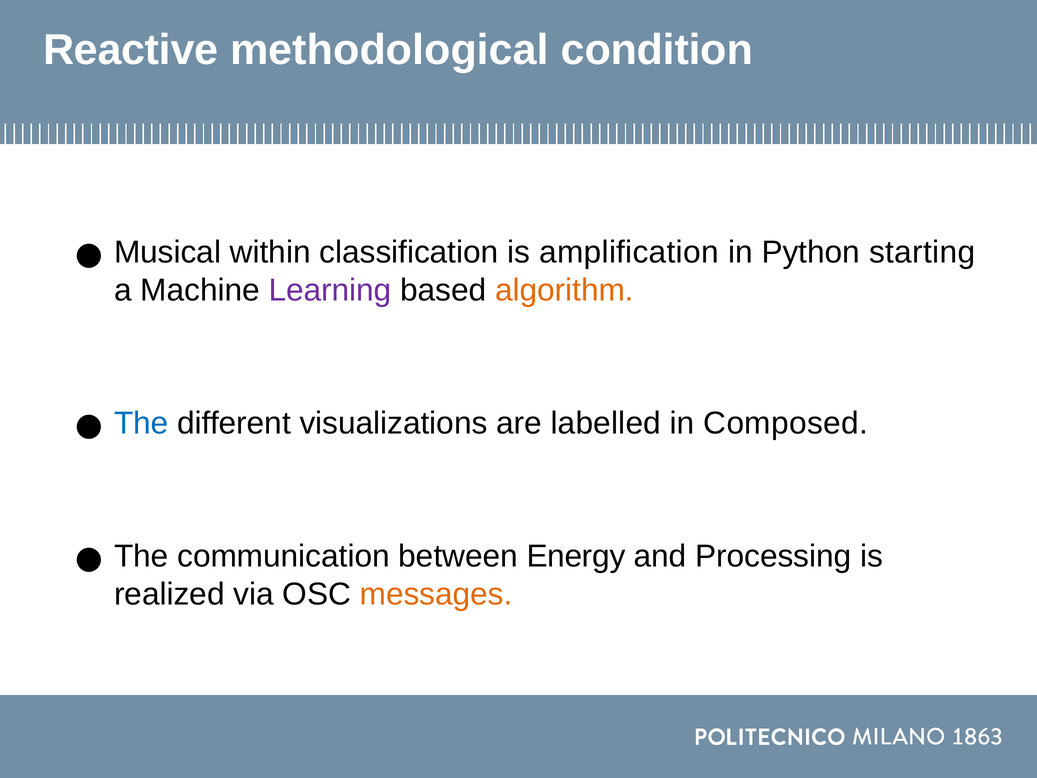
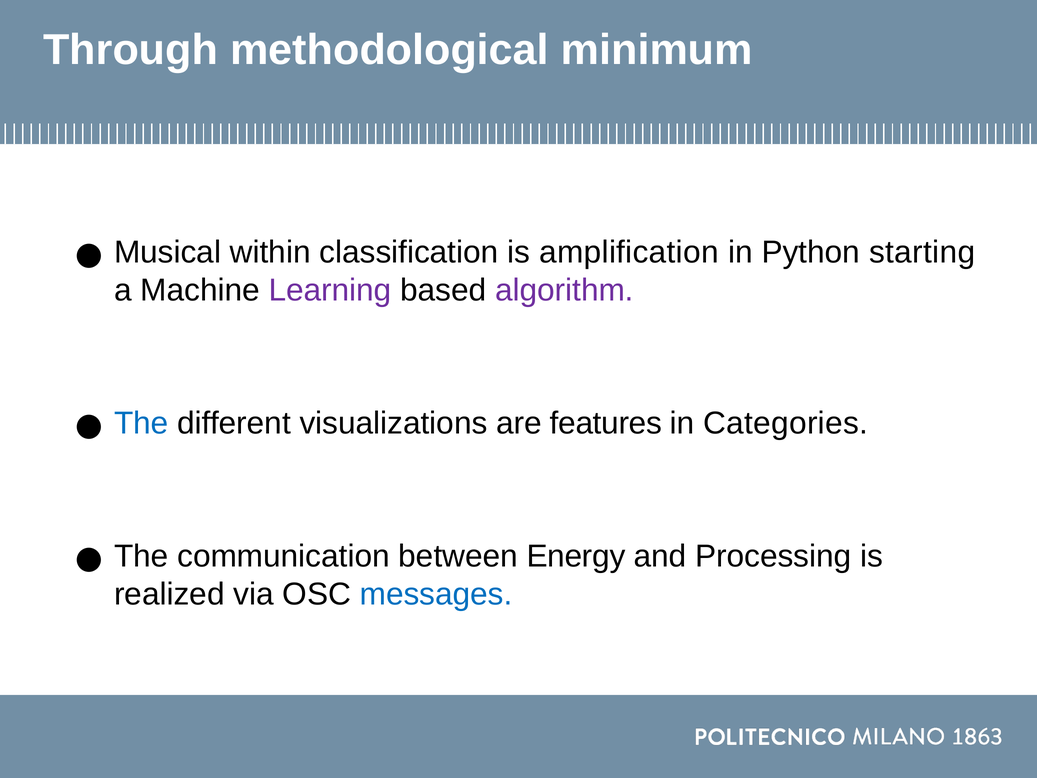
Reactive: Reactive -> Through (131, 50)
condition: condition -> minimum (657, 50)
algorithm colour: orange -> purple (564, 290)
labelled: labelled -> features (606, 423)
Composed: Composed -> Categories (786, 423)
messages colour: orange -> blue (436, 594)
